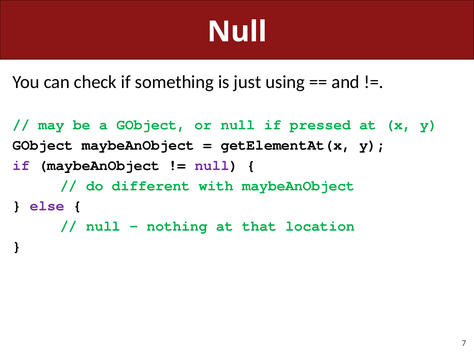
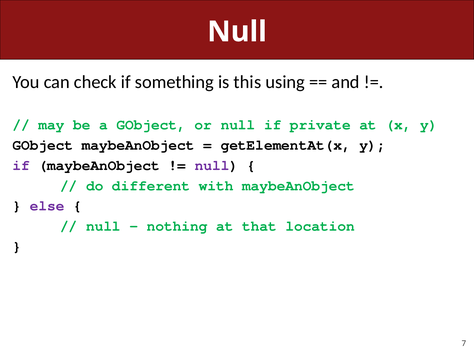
just: just -> this (247, 82)
pressed: pressed -> private (320, 125)
